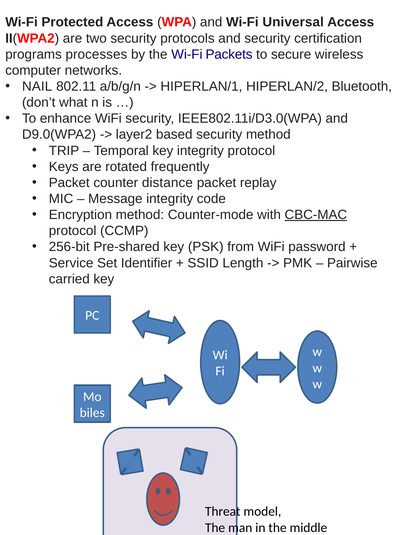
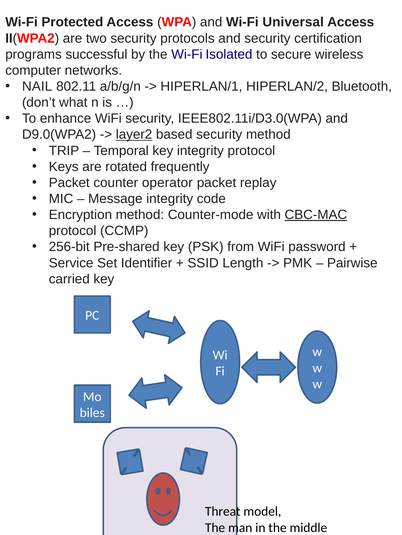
processes: processes -> successful (96, 54)
Packets: Packets -> Isolated (229, 54)
layer2 underline: none -> present (134, 135)
distance: distance -> operator (167, 183)
